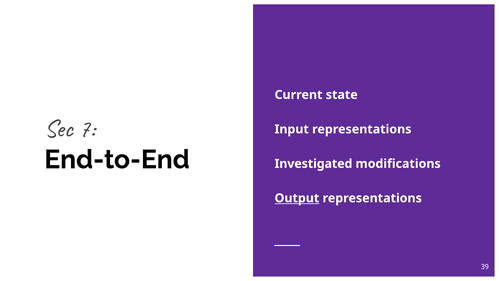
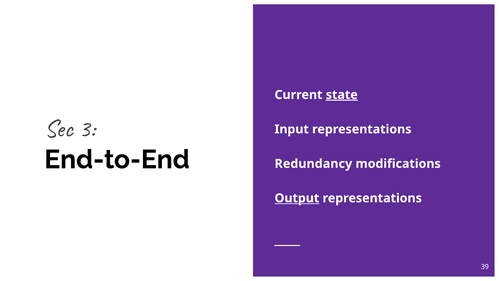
state underline: none -> present (342, 95)
7: 7 -> 3 (87, 129)
Investigated: Investigated -> Redundancy (313, 164)
